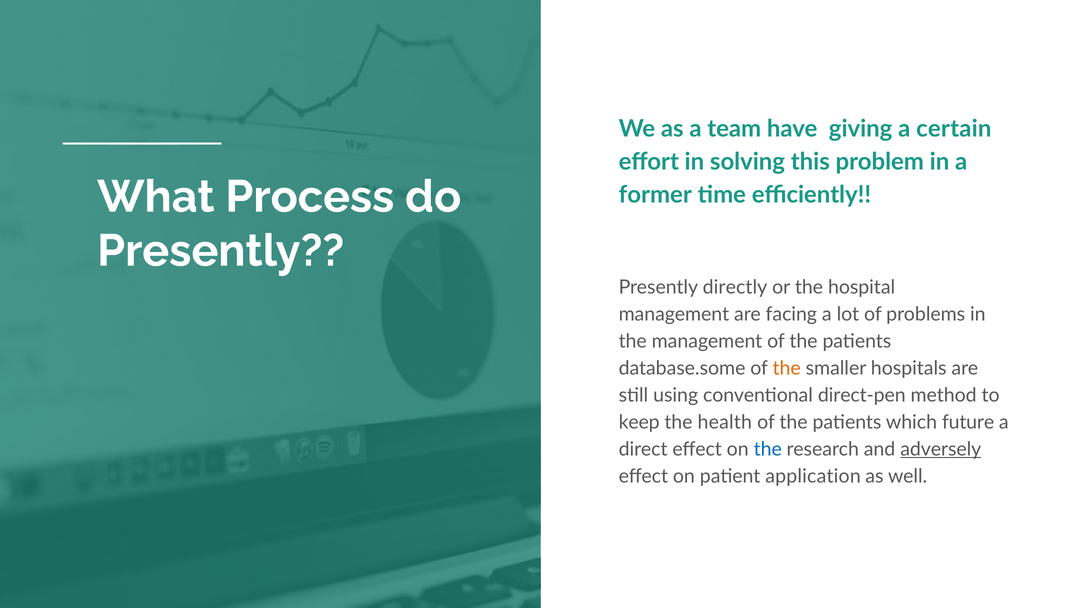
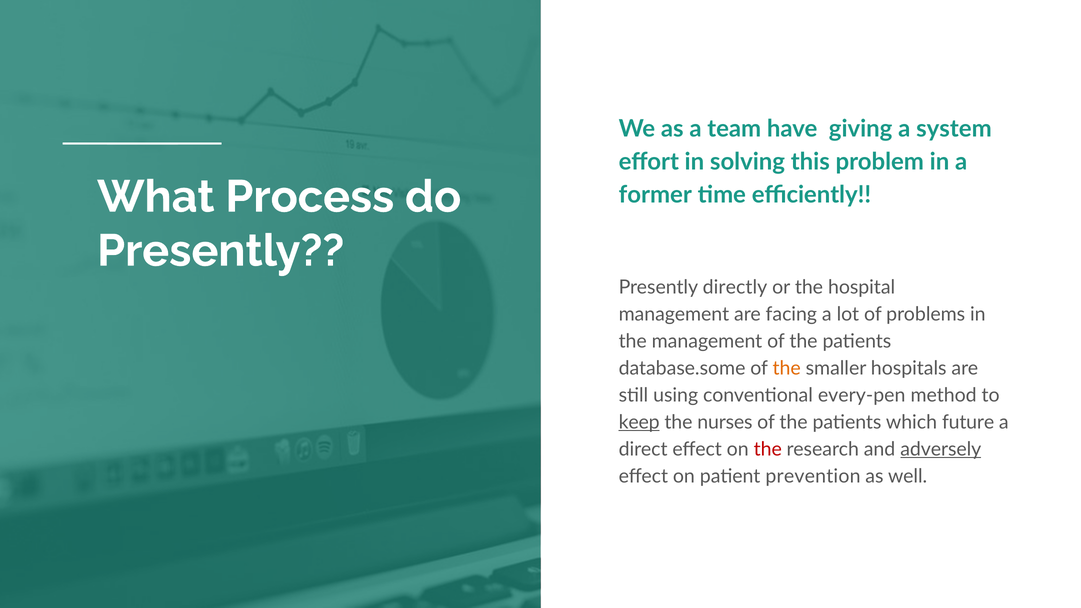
certain: certain -> system (954, 129)
direct-pen: direct-pen -> every-pen (862, 395)
keep underline: none -> present (639, 422)
health: health -> nurses (725, 422)
the colour: blue -> red (768, 449)
application: application -> prevention (813, 476)
